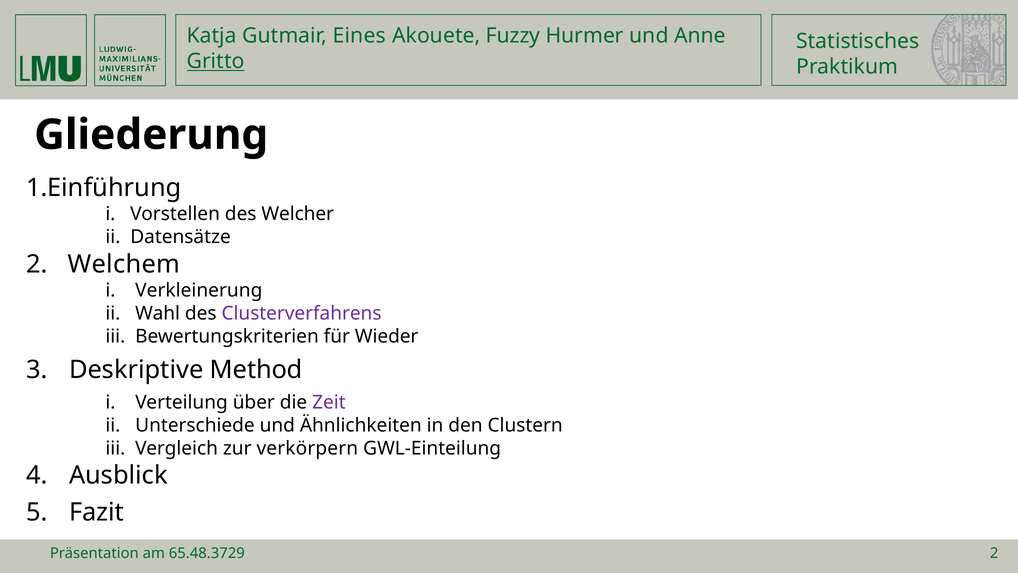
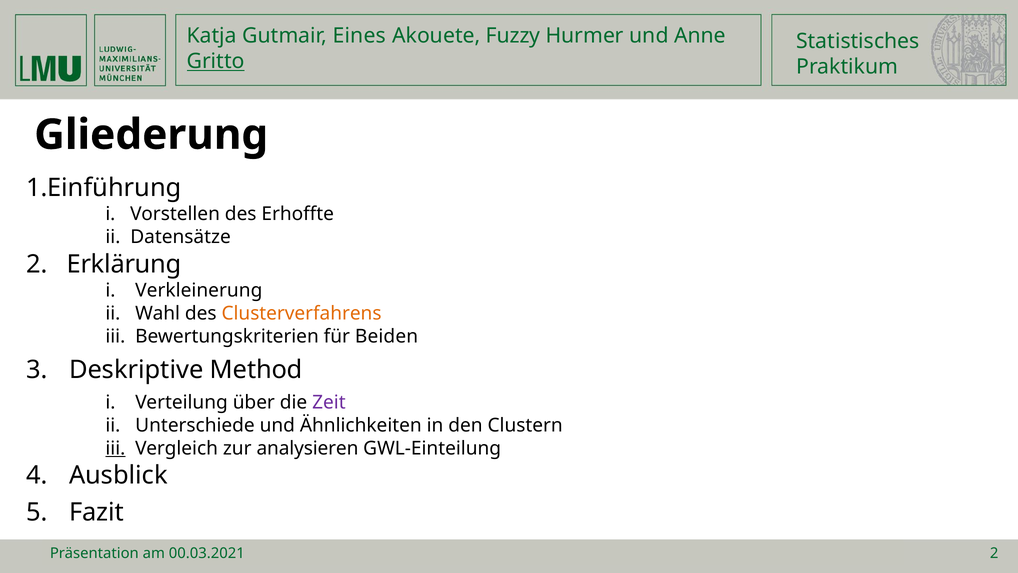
Welcher: Welcher -> Erhoffte (298, 214)
Welchem: Welchem -> Erklärung (124, 264)
Clusterverfahrens colour: purple -> orange (302, 313)
Wieder: Wieder -> Beiden (387, 336)
iii underline: none -> present (115, 448)
verkörpern: verkörpern -> analysieren (307, 448)
65.48.3729: 65.48.3729 -> 00.03.2021 (207, 553)
